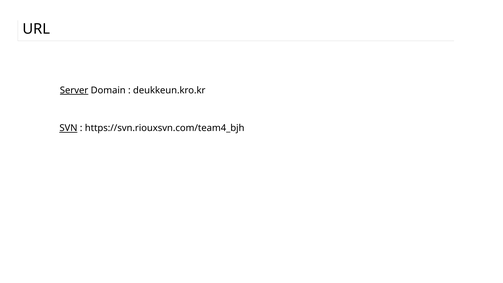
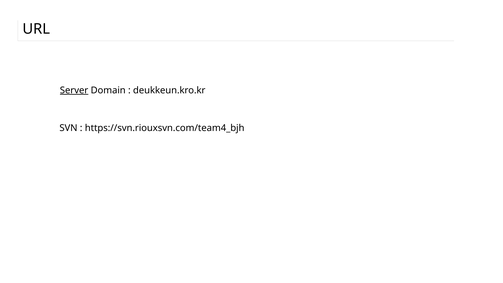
SVN underline: present -> none (68, 128)
